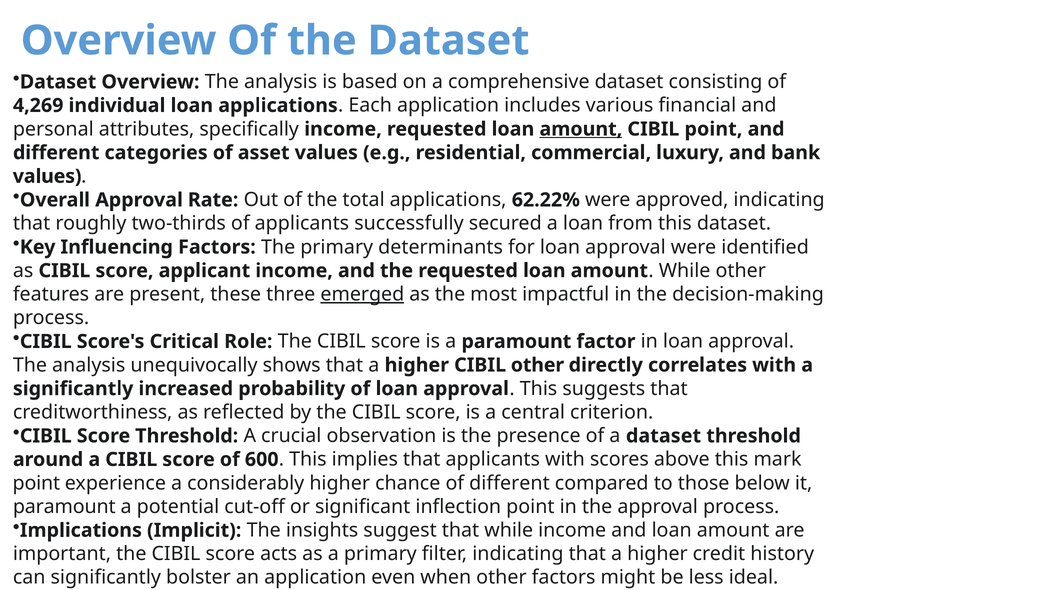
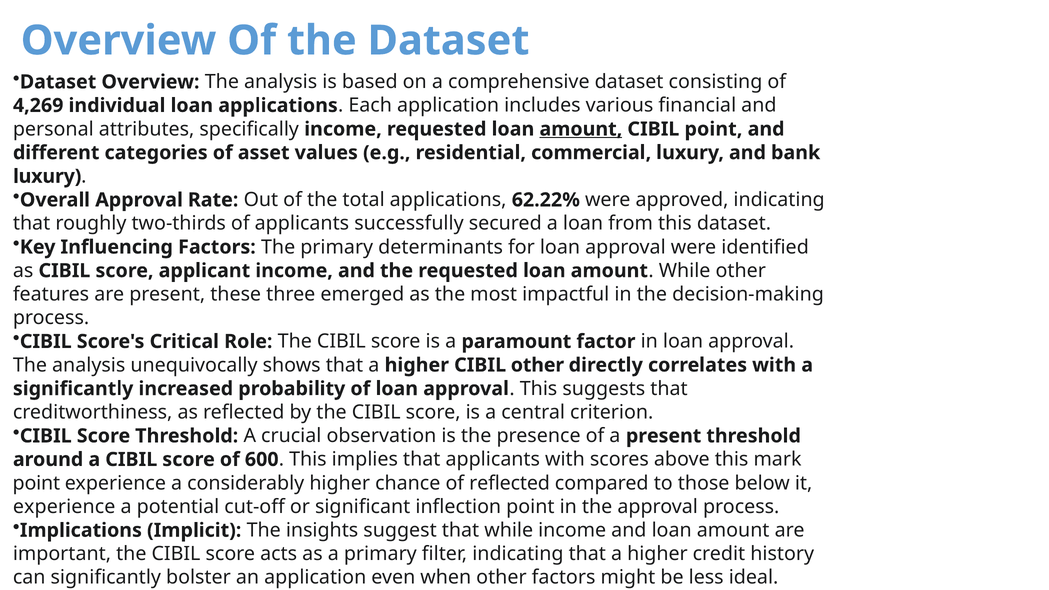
values: values -> luxury (47, 176)
emerged underline: present -> none (362, 294)
a dataset: dataset -> present (664, 436)
of different: different -> reflected (510, 483)
paramount: paramount -> experience (64, 507)
